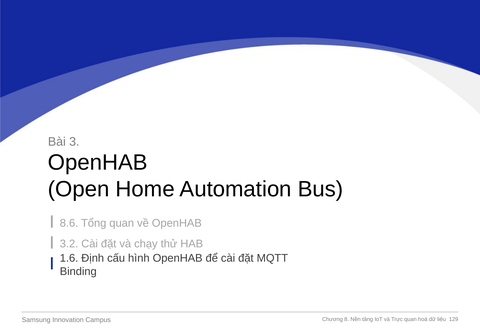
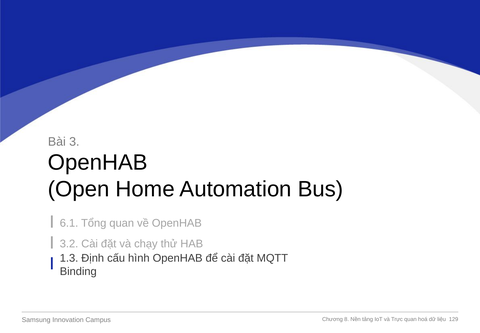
8.6: 8.6 -> 6.1 (69, 223)
1.6: 1.6 -> 1.3 (69, 258)
